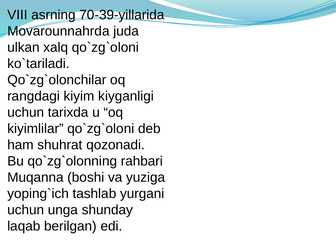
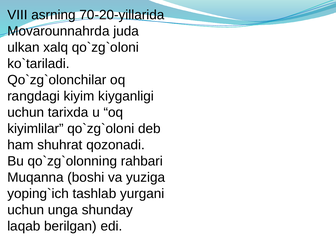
70-39-yillarida: 70-39-yillarida -> 70-20-yillarida (122, 15)
